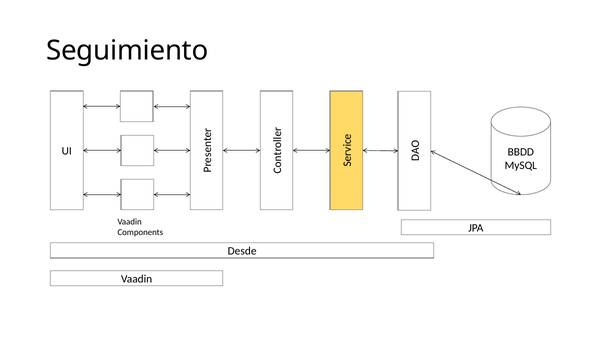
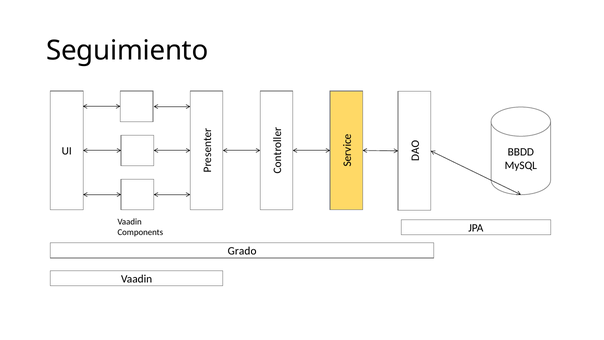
Desde: Desde -> Grado (242, 251)
